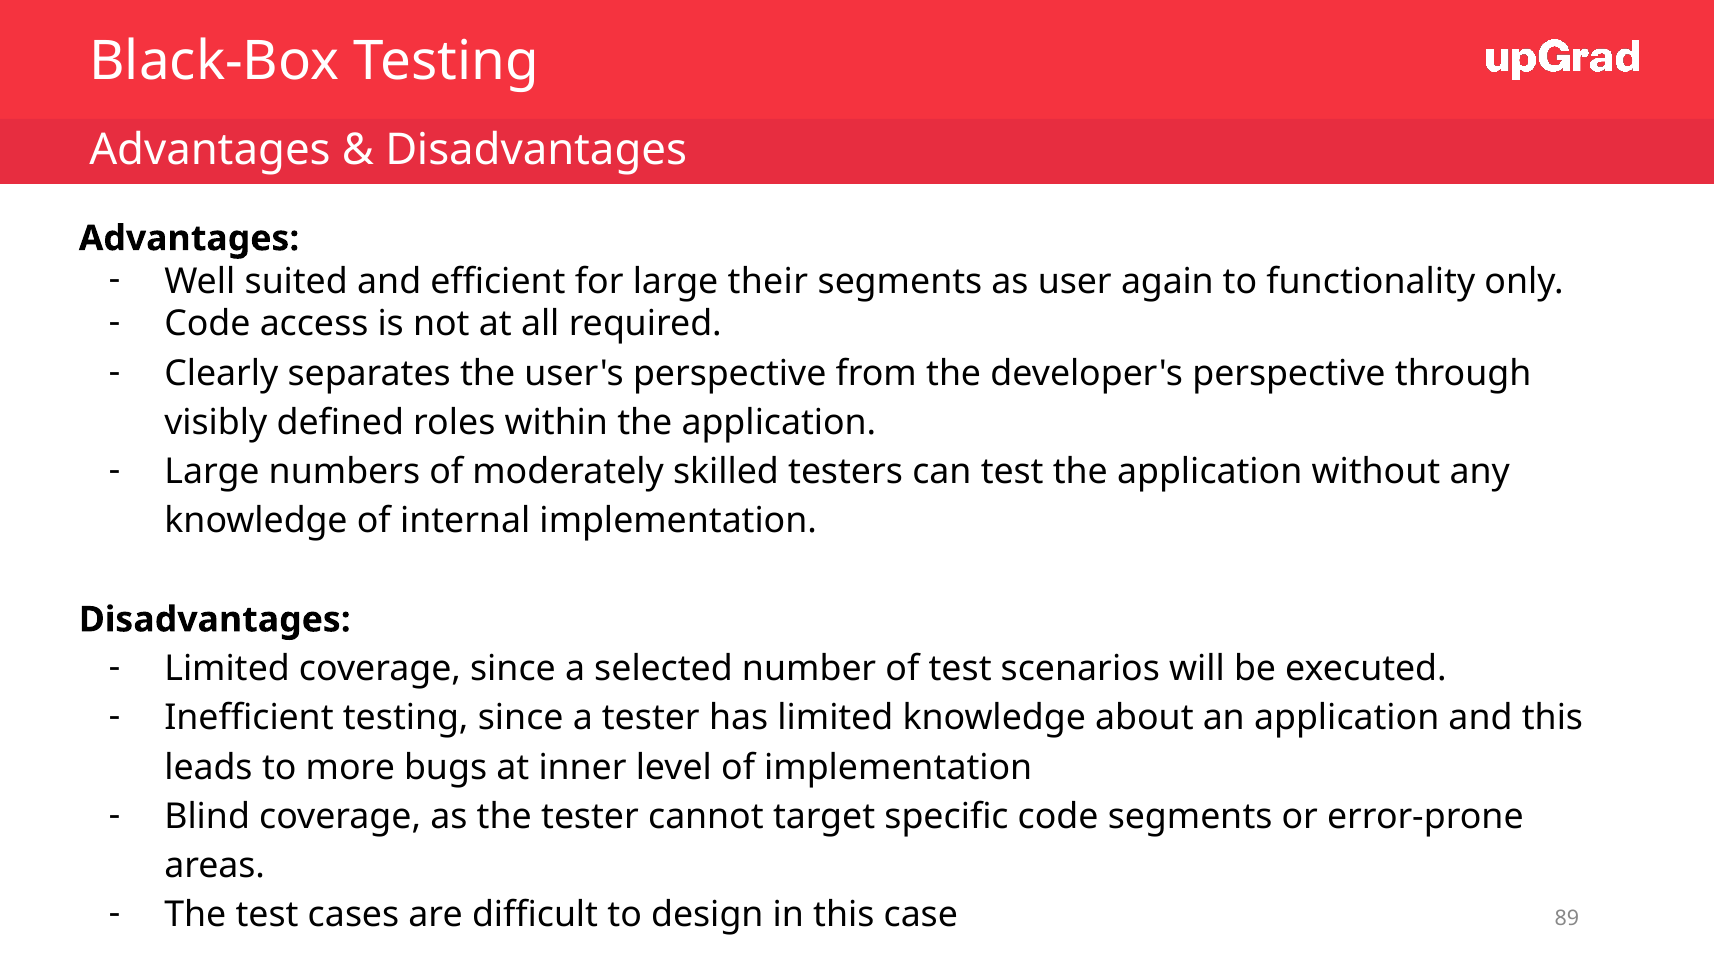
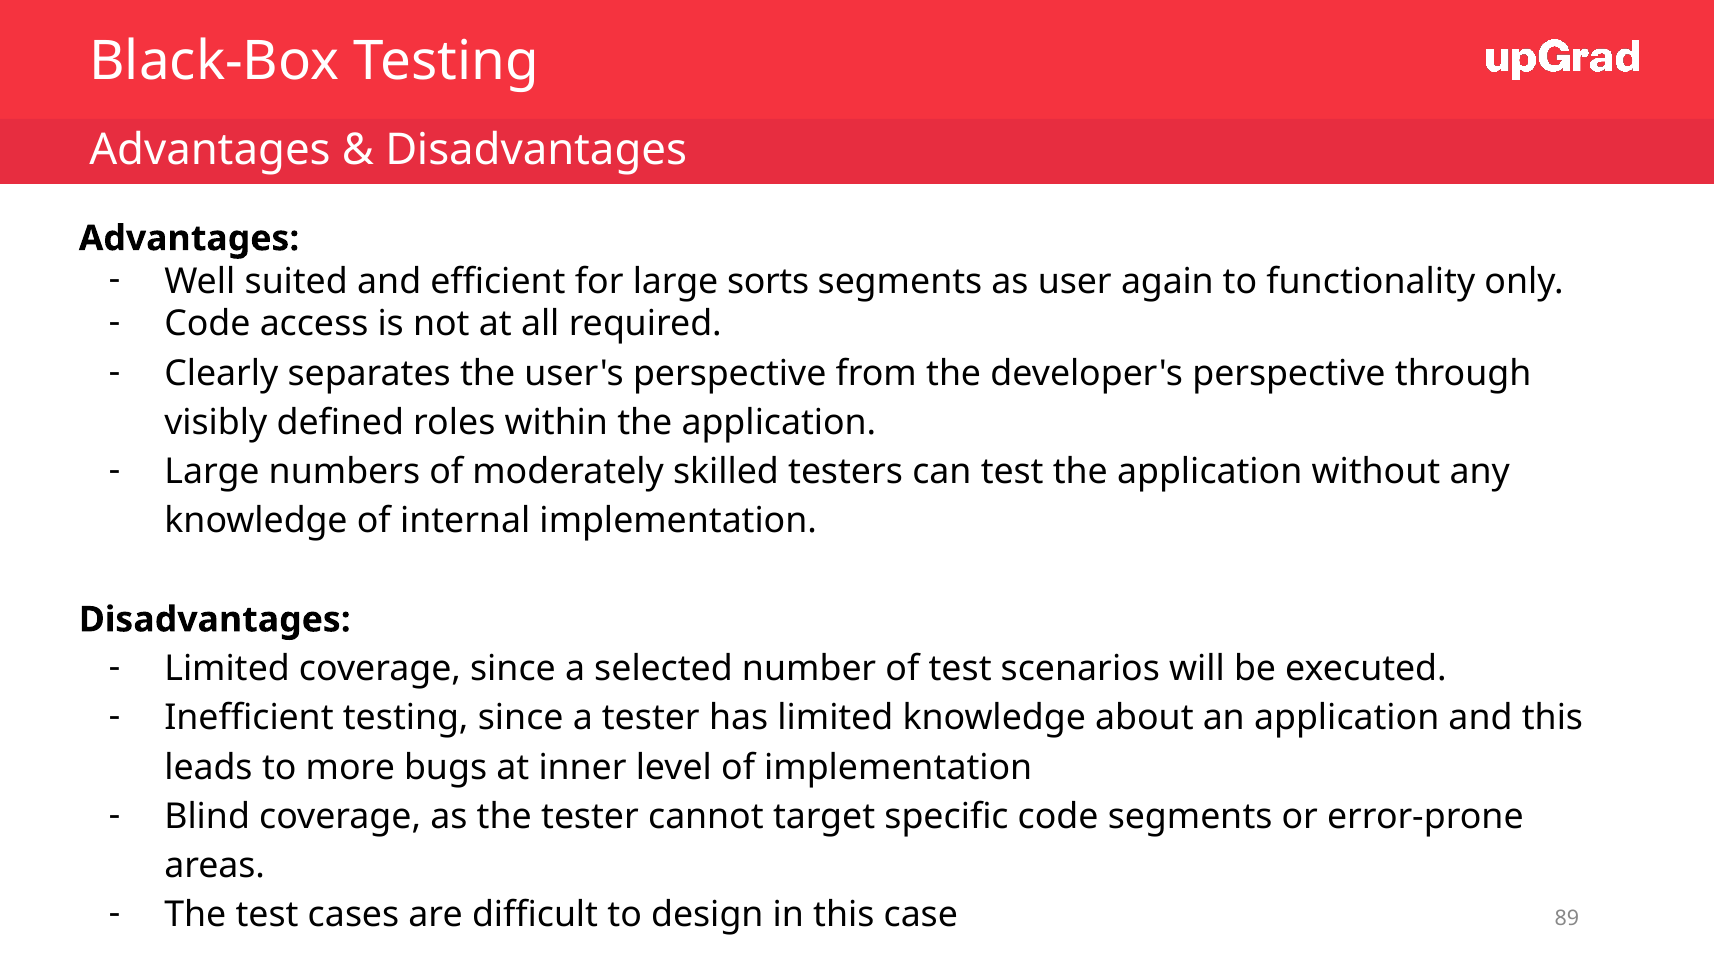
their: their -> sorts (768, 281)
